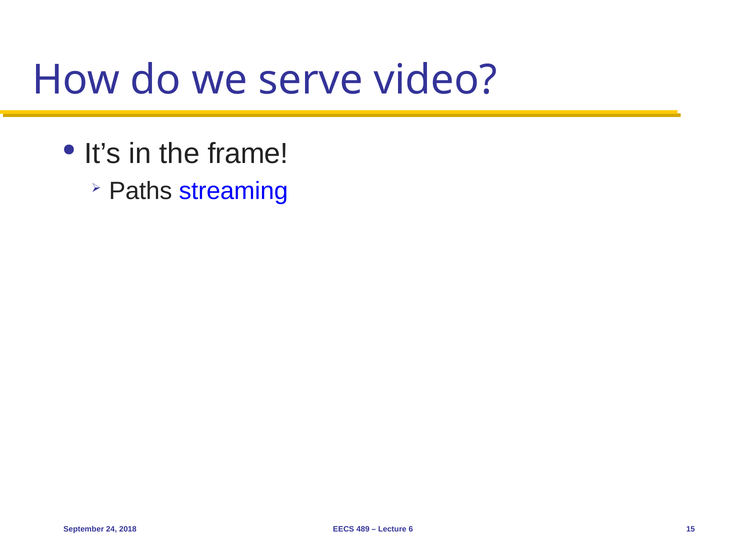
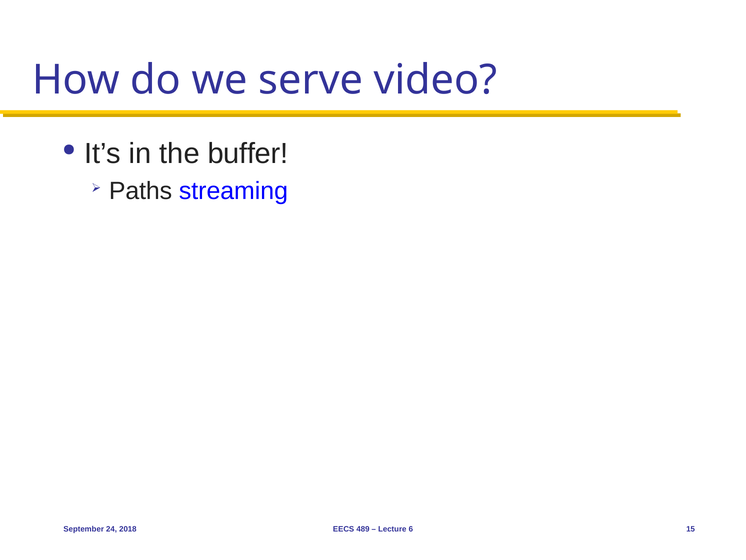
frame: frame -> buffer (248, 154)
